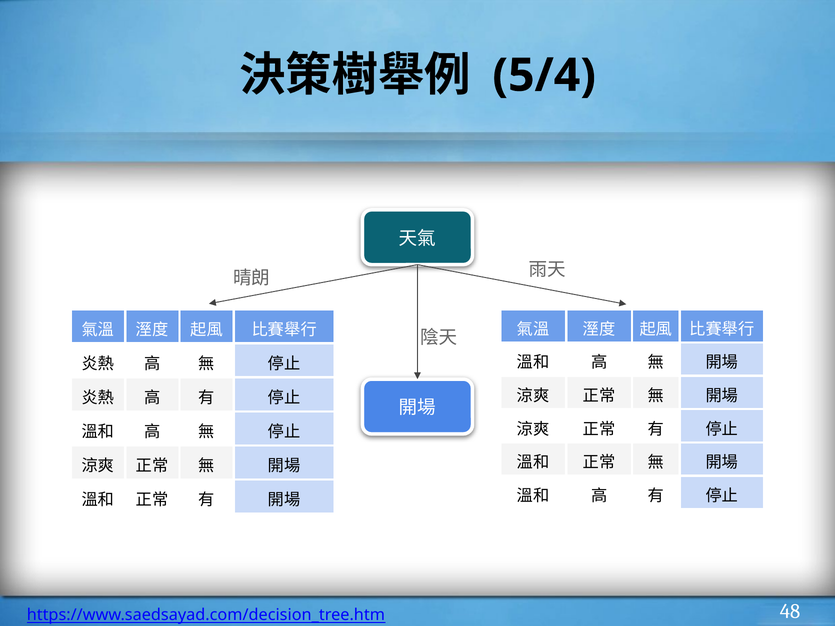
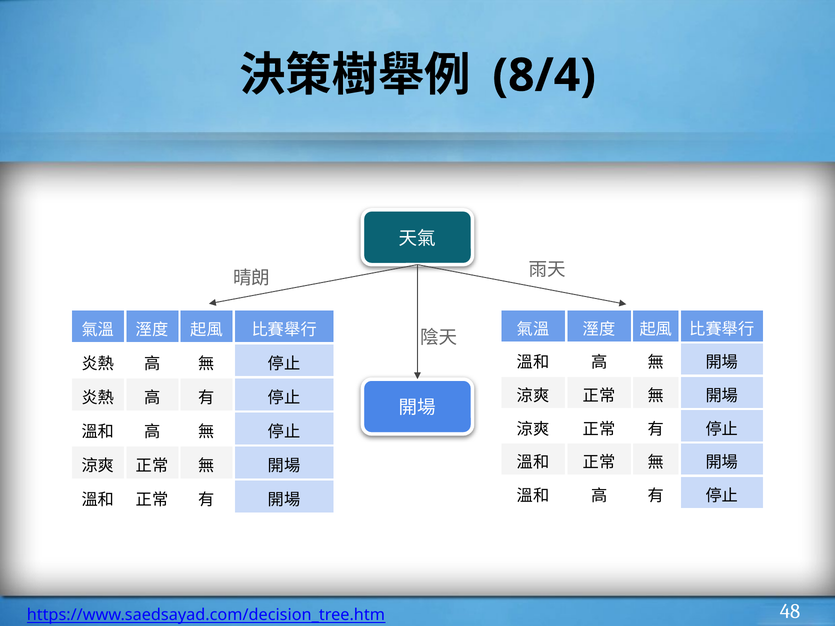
5/4: 5/4 -> 8/4 (544, 75)
